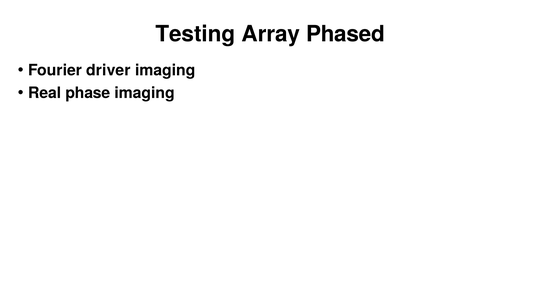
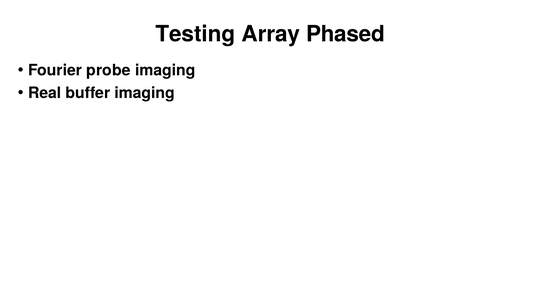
driver: driver -> probe (108, 70)
phase: phase -> buffer (88, 93)
